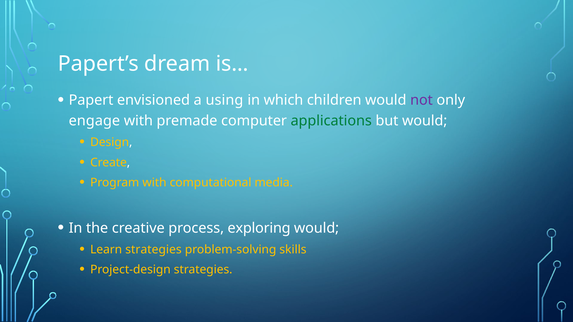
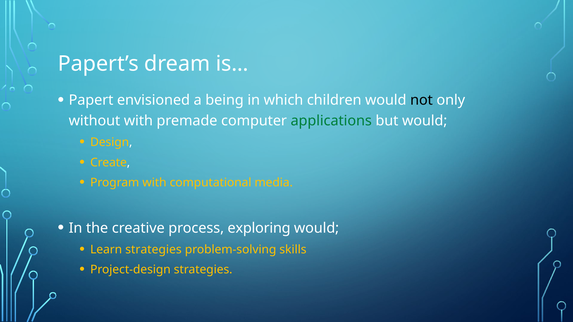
using: using -> being (225, 100)
not colour: purple -> black (421, 100)
engage: engage -> without (94, 121)
